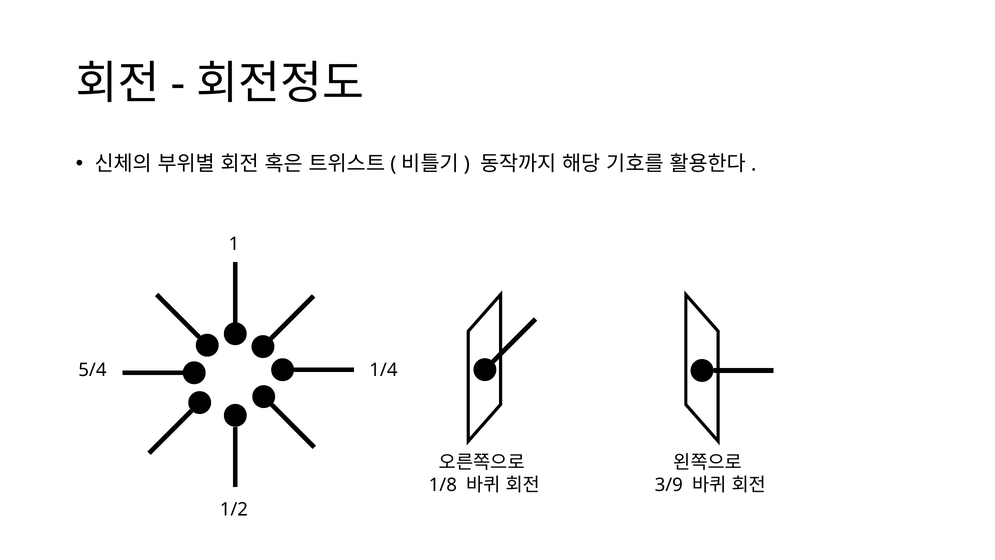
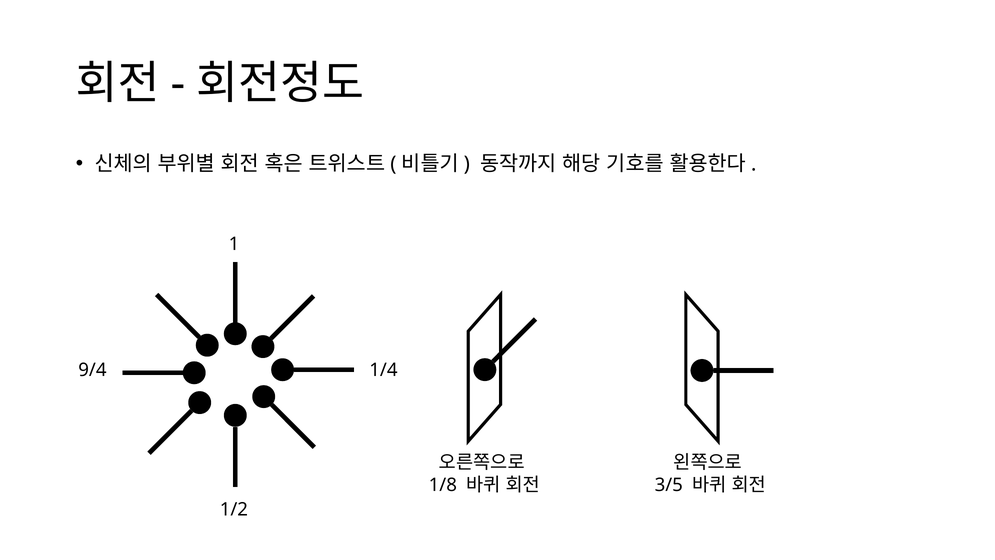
5/4: 5/4 -> 9/4 (92, 370)
3/9: 3/9 -> 3/5 (669, 485)
